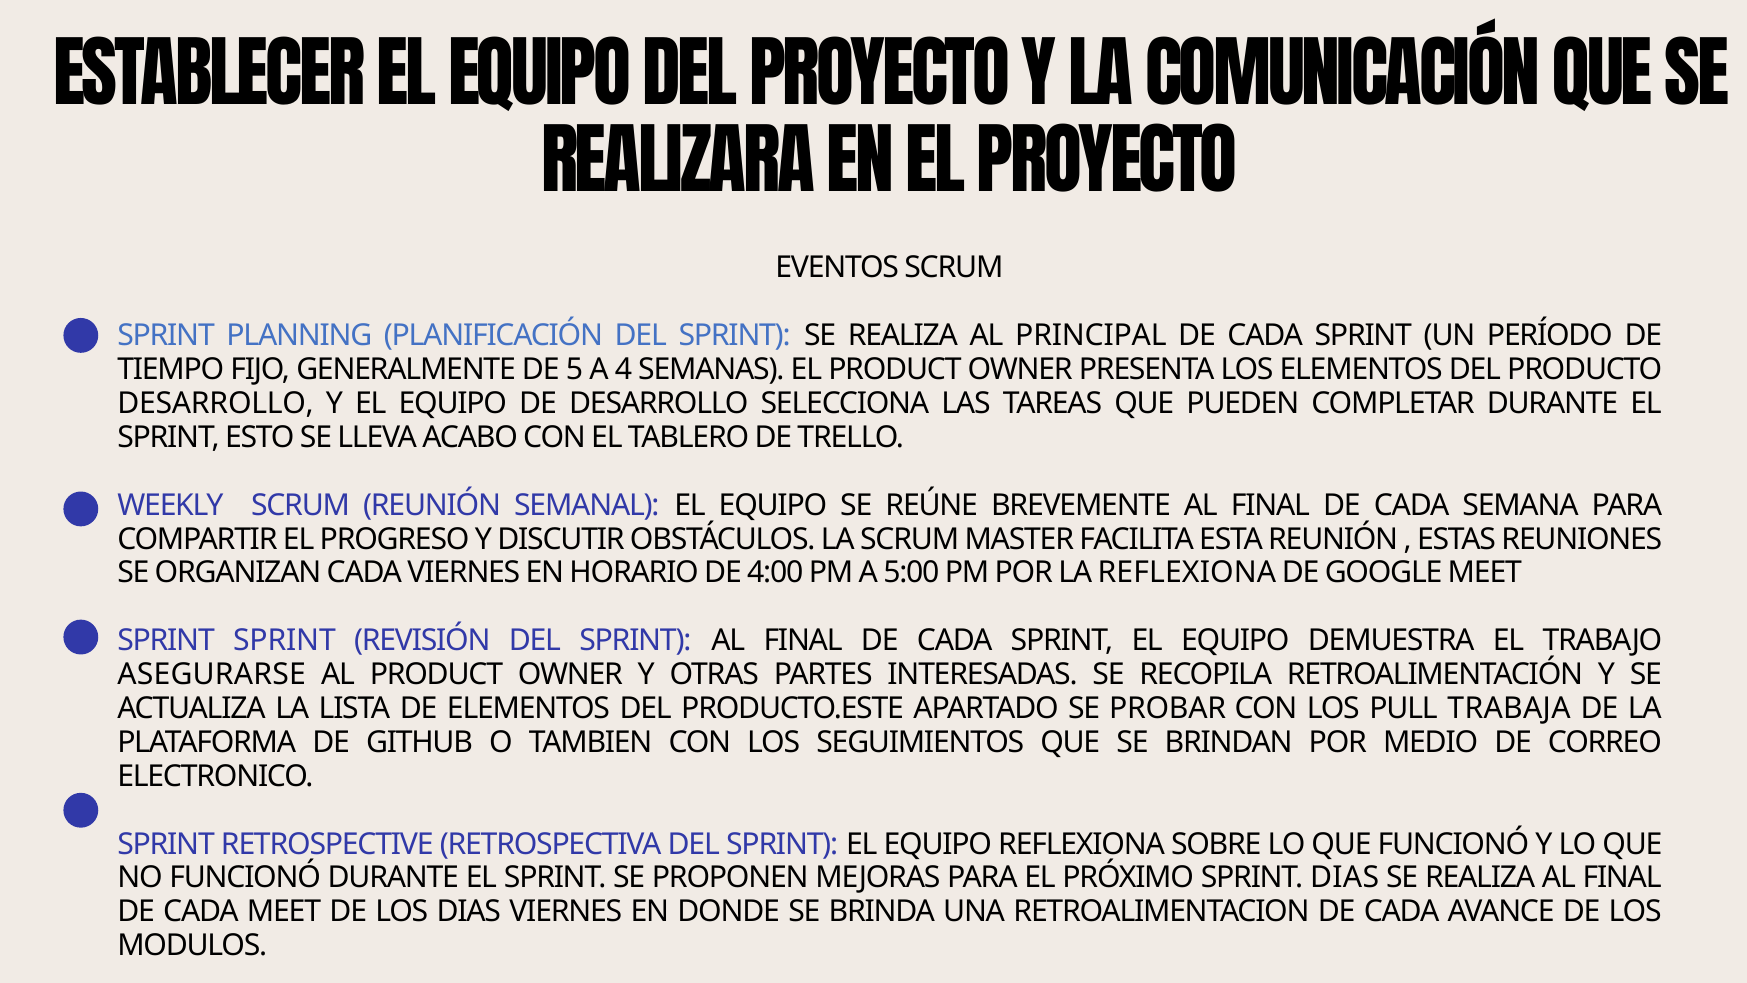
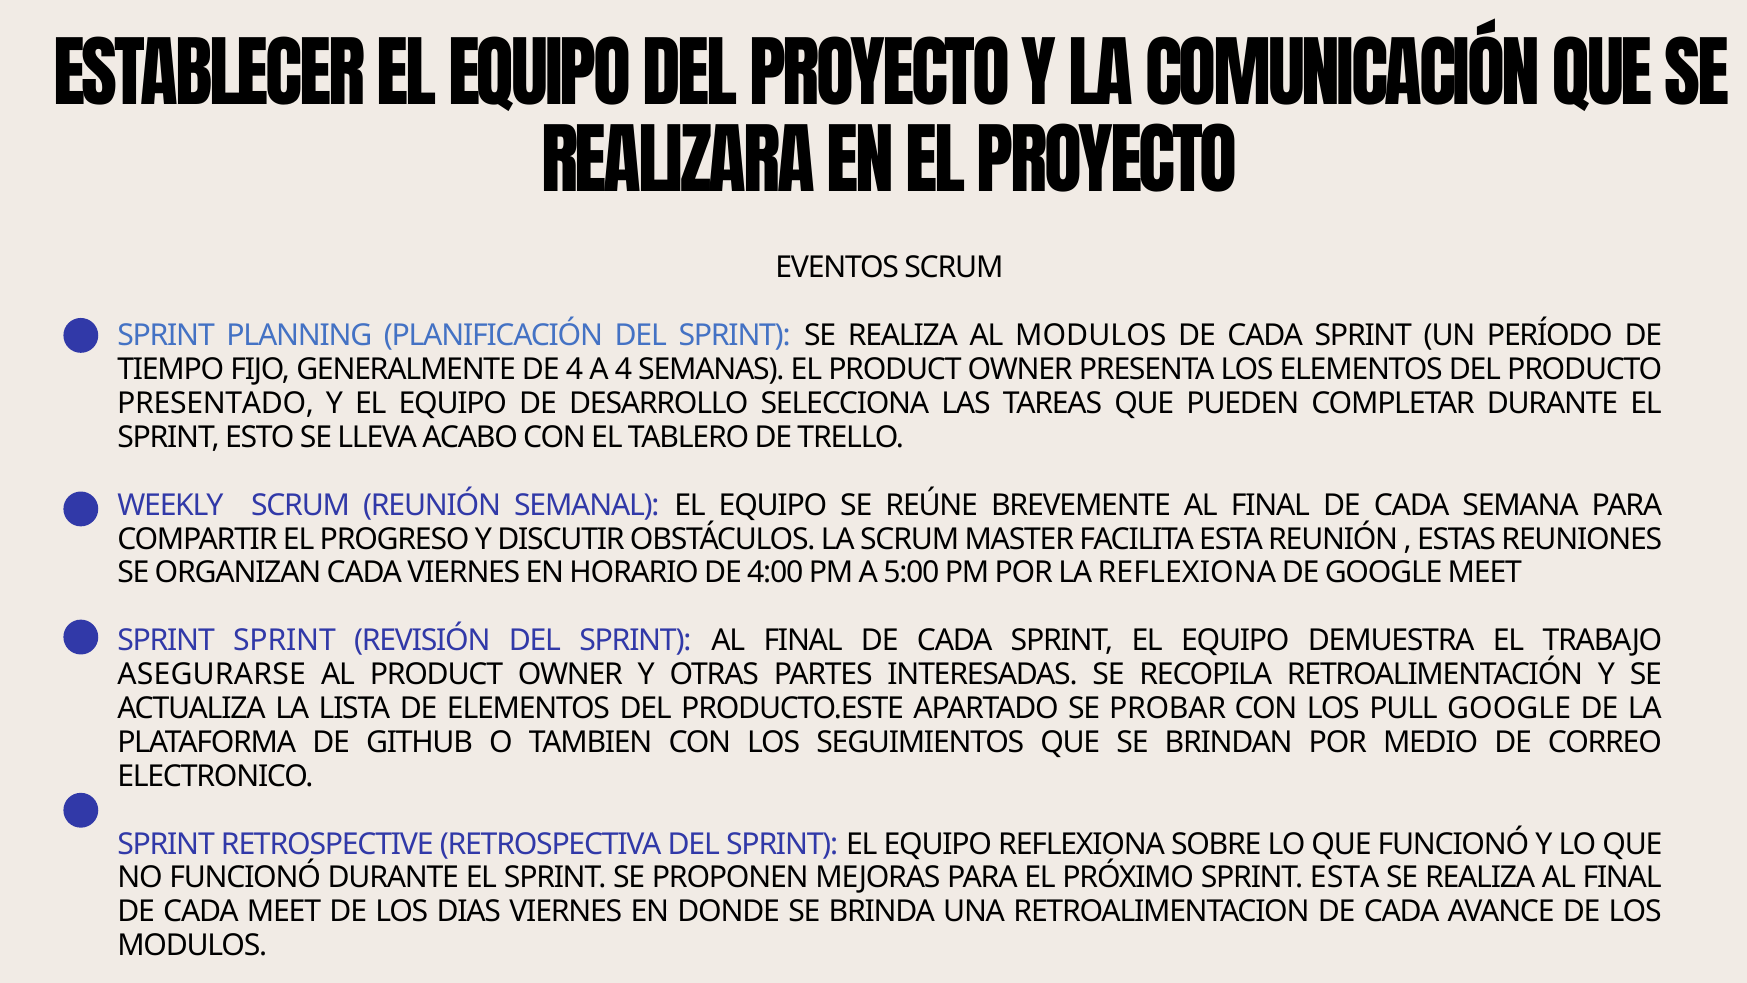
AL PRINCIPAL: PRINCIPAL -> MODULOS (1091, 336)
DE 5: 5 -> 4 (574, 370)
DESARROLLO: DESARROLLO -> PRESENTADO (216, 403)
PULL TRABAJA: TRABAJA -> GOOGLE (1509, 708)
SPRINT DIAS: DIAS -> ESTA (1345, 878)
